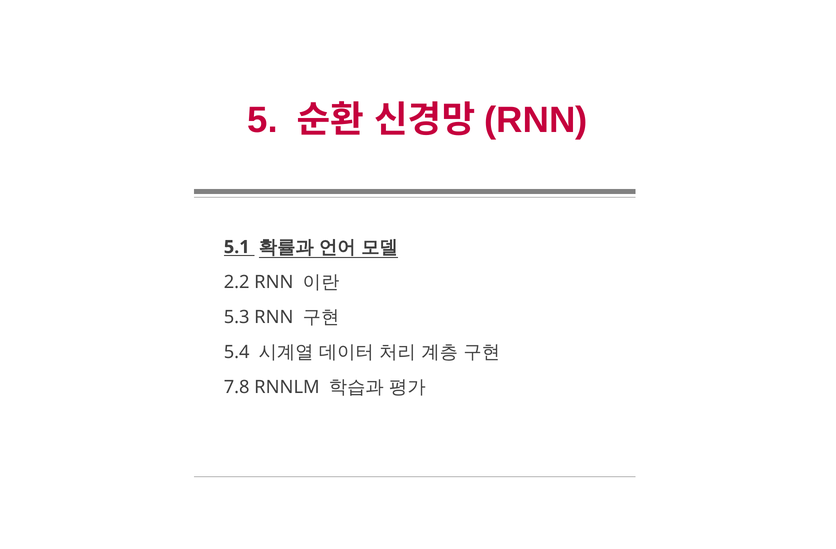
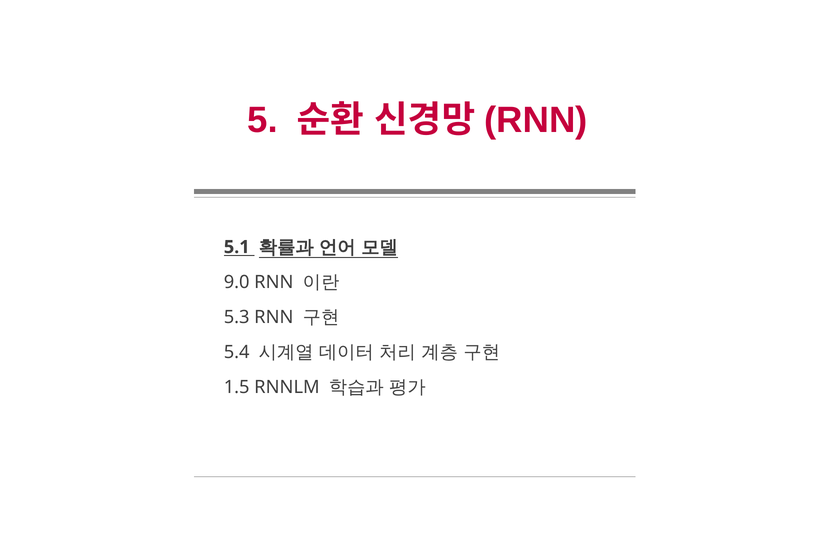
2.2: 2.2 -> 9.0 (237, 282)
7.8: 7.8 -> 1.5 (237, 387)
